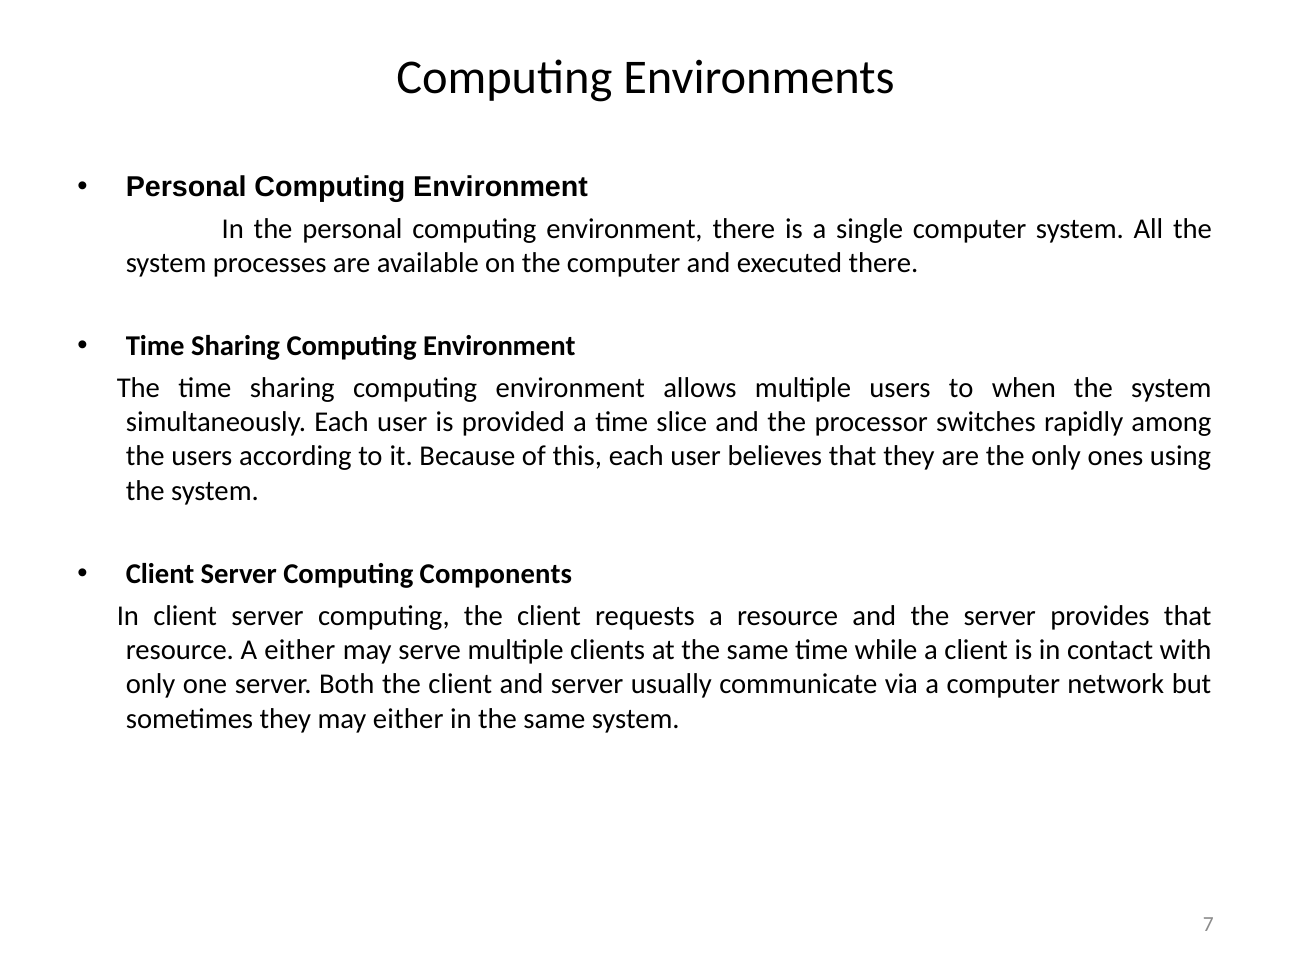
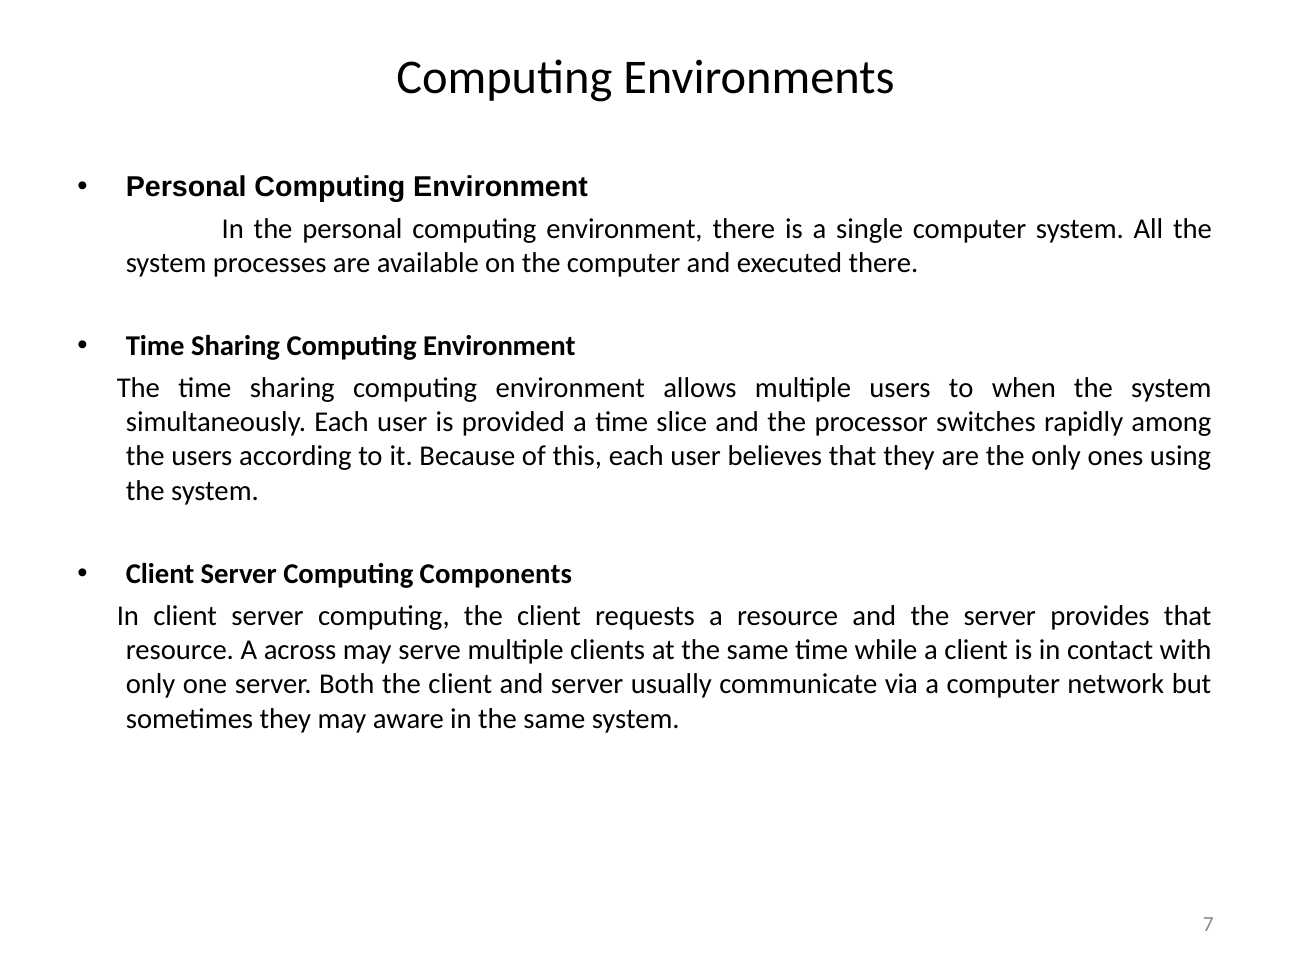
A either: either -> across (300, 650)
may either: either -> aware (408, 719)
